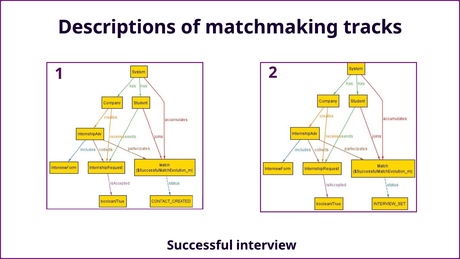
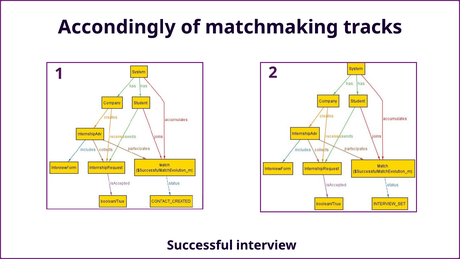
Descriptions: Descriptions -> Accondingly (117, 27)
